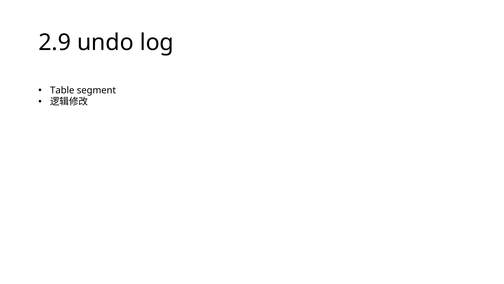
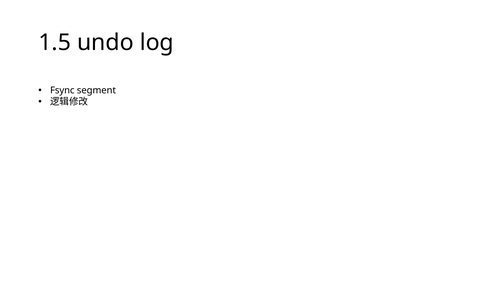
2.9: 2.9 -> 1.5 (55, 42)
Table: Table -> Fsync (62, 90)
